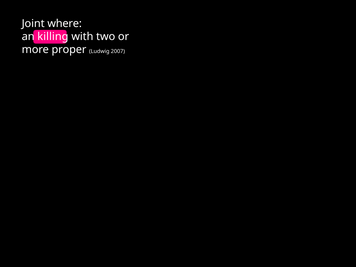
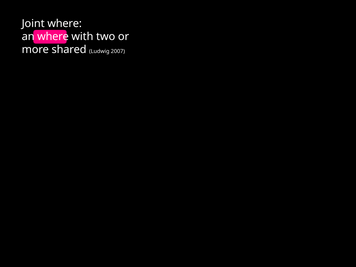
an killing: killing -> where (53, 36)
proper: proper -> shared (69, 50)
